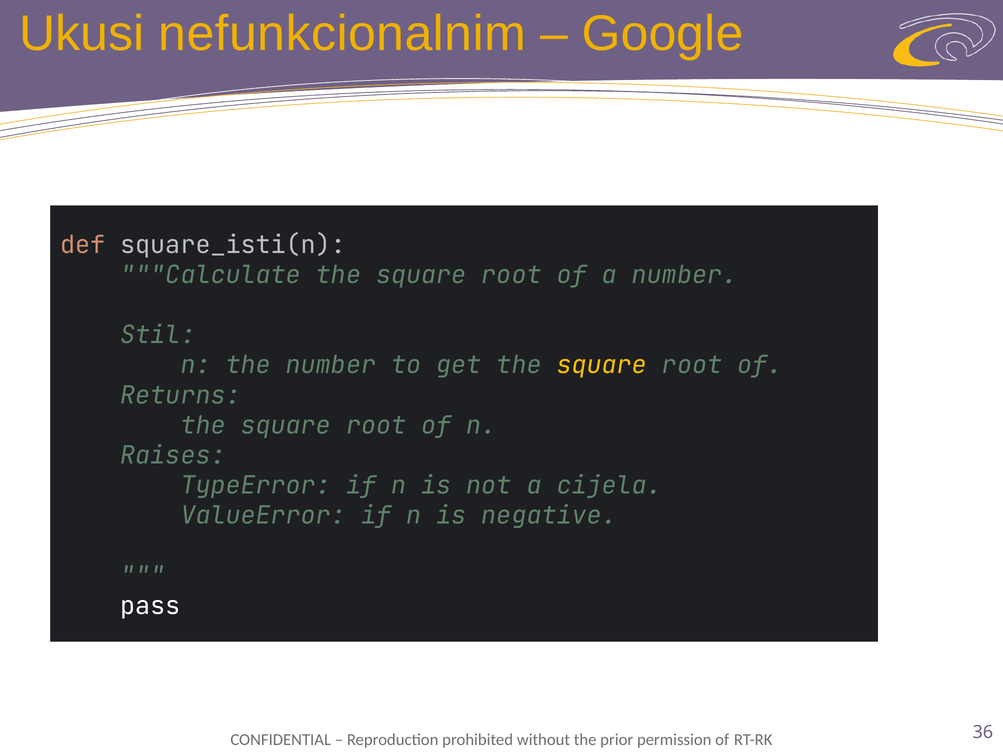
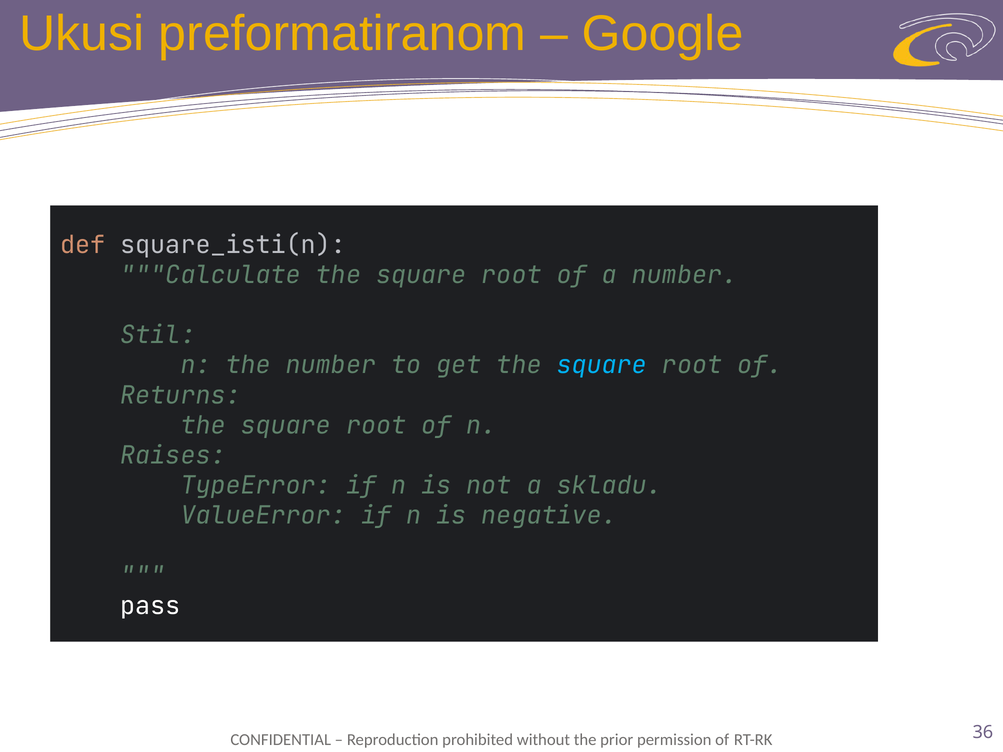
nefunkcionalnim: nefunkcionalnim -> preformatiranom (342, 34)
square colour: yellow -> light blue (602, 365)
cijela: cijela -> skladu (609, 486)
